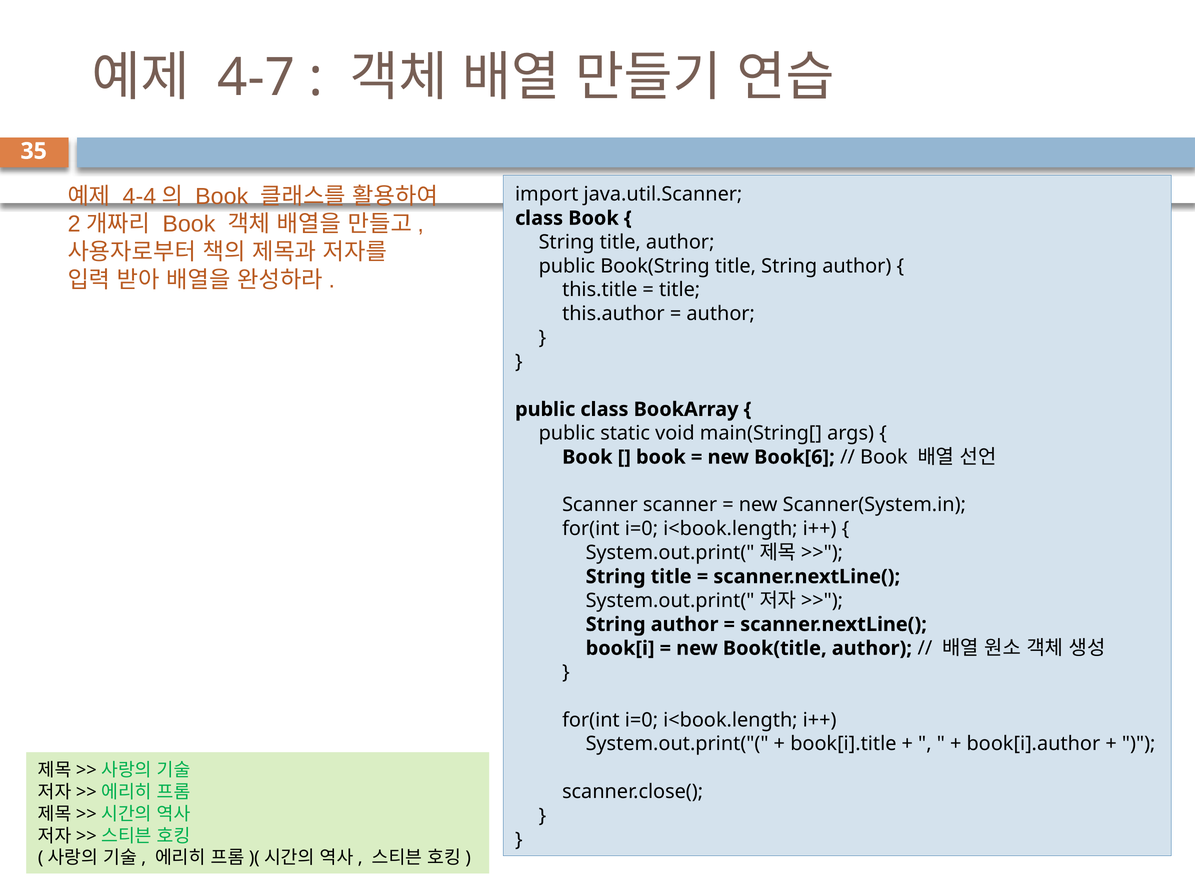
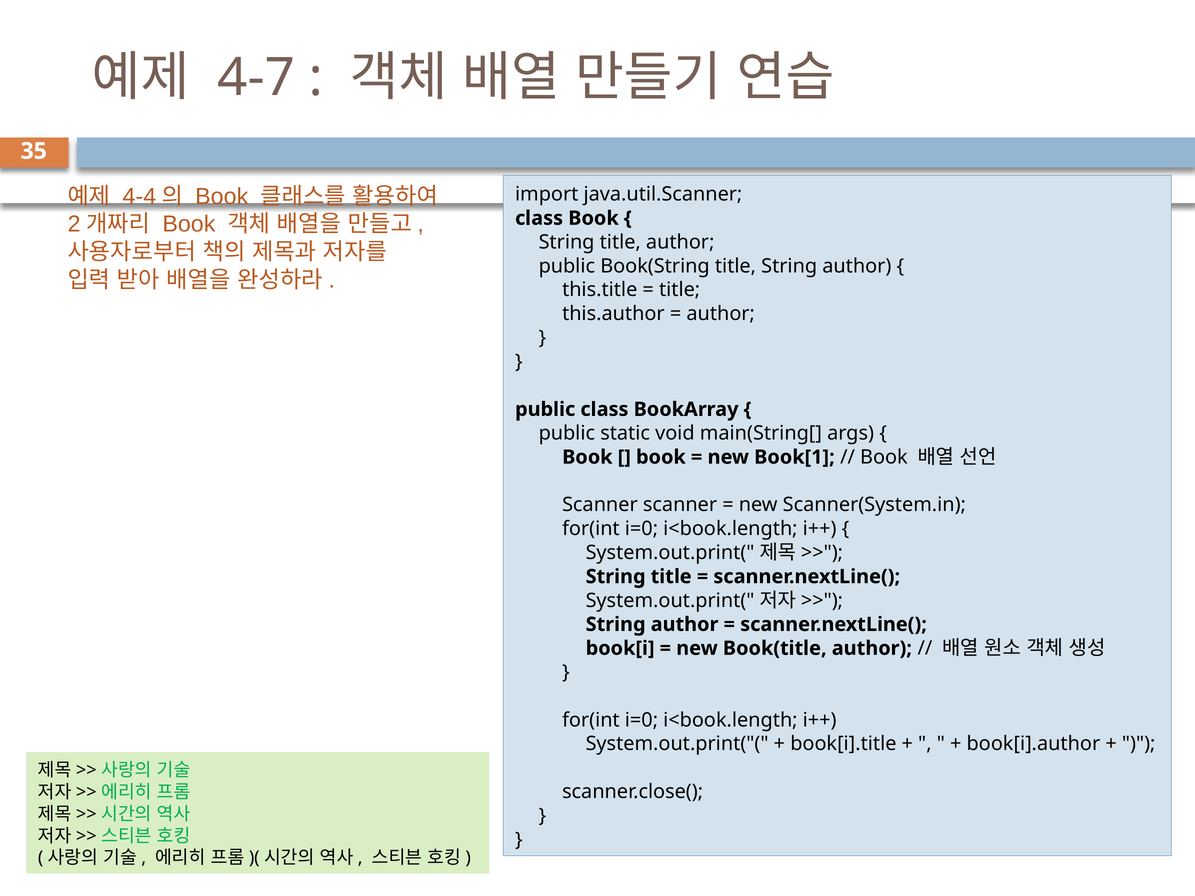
Book[6: Book[6 -> Book[1 (794, 457)
